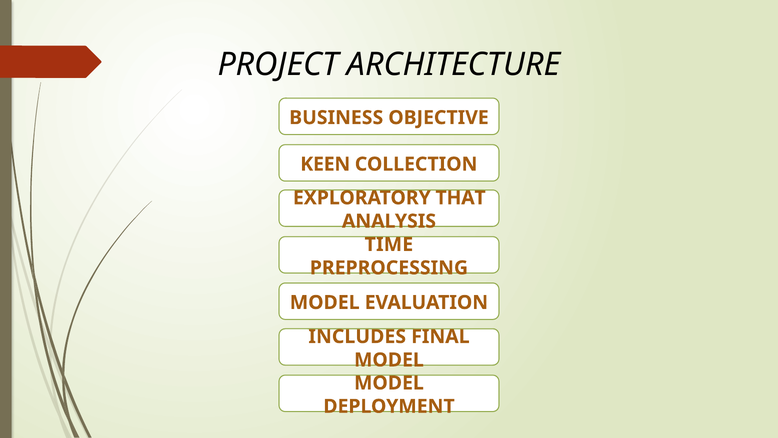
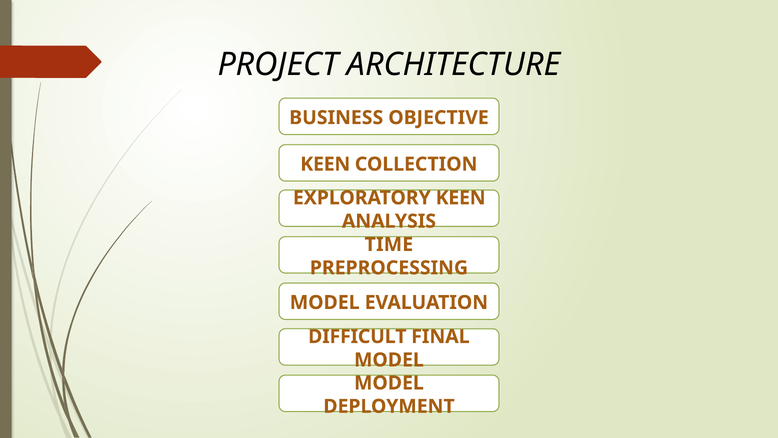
EXPLORATORY THAT: THAT -> KEEN (461, 198)
INCLUDES: INCLUDES -> DIFFICULT (357, 336)
